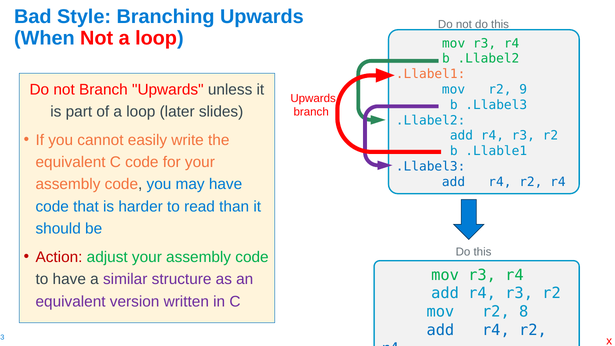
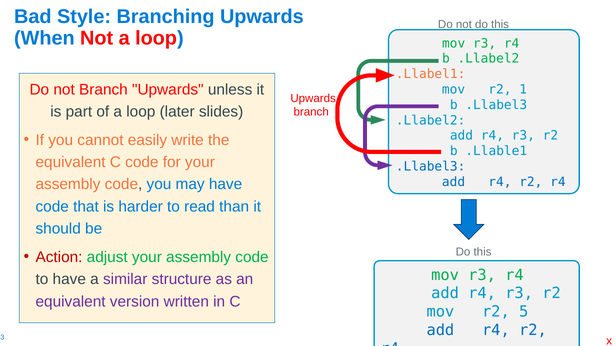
9: 9 -> 1 (523, 89)
8: 8 -> 5 (524, 312)
